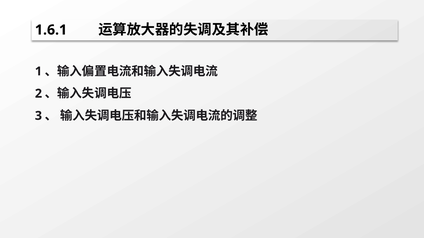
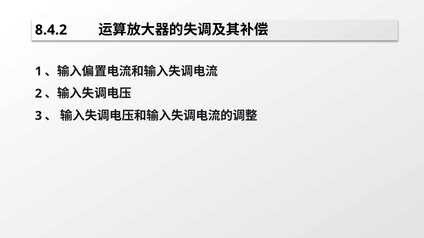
1.6.1: 1.6.1 -> 8.4.2 (51, 30)
